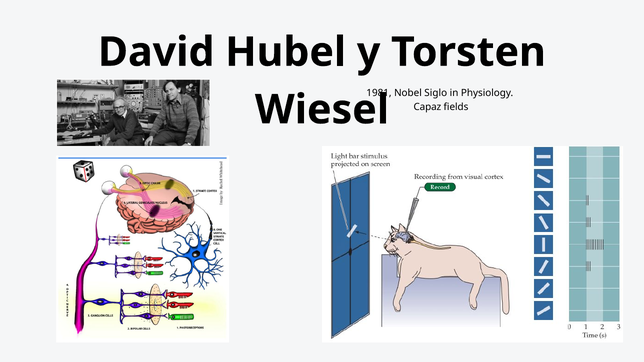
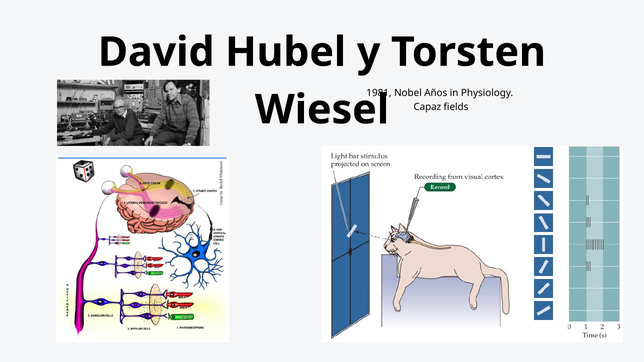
Siglo: Siglo -> Años (436, 93)
